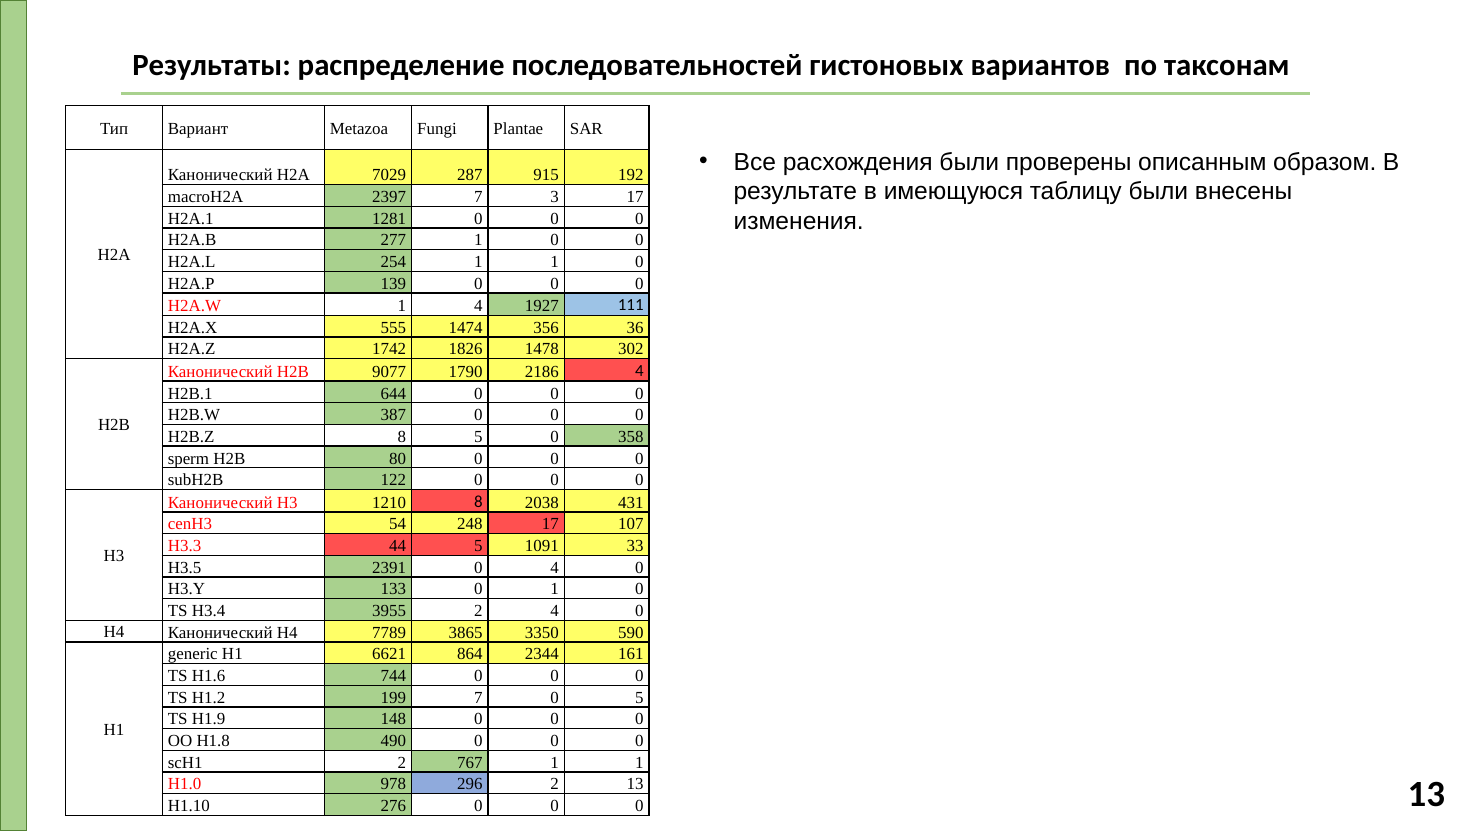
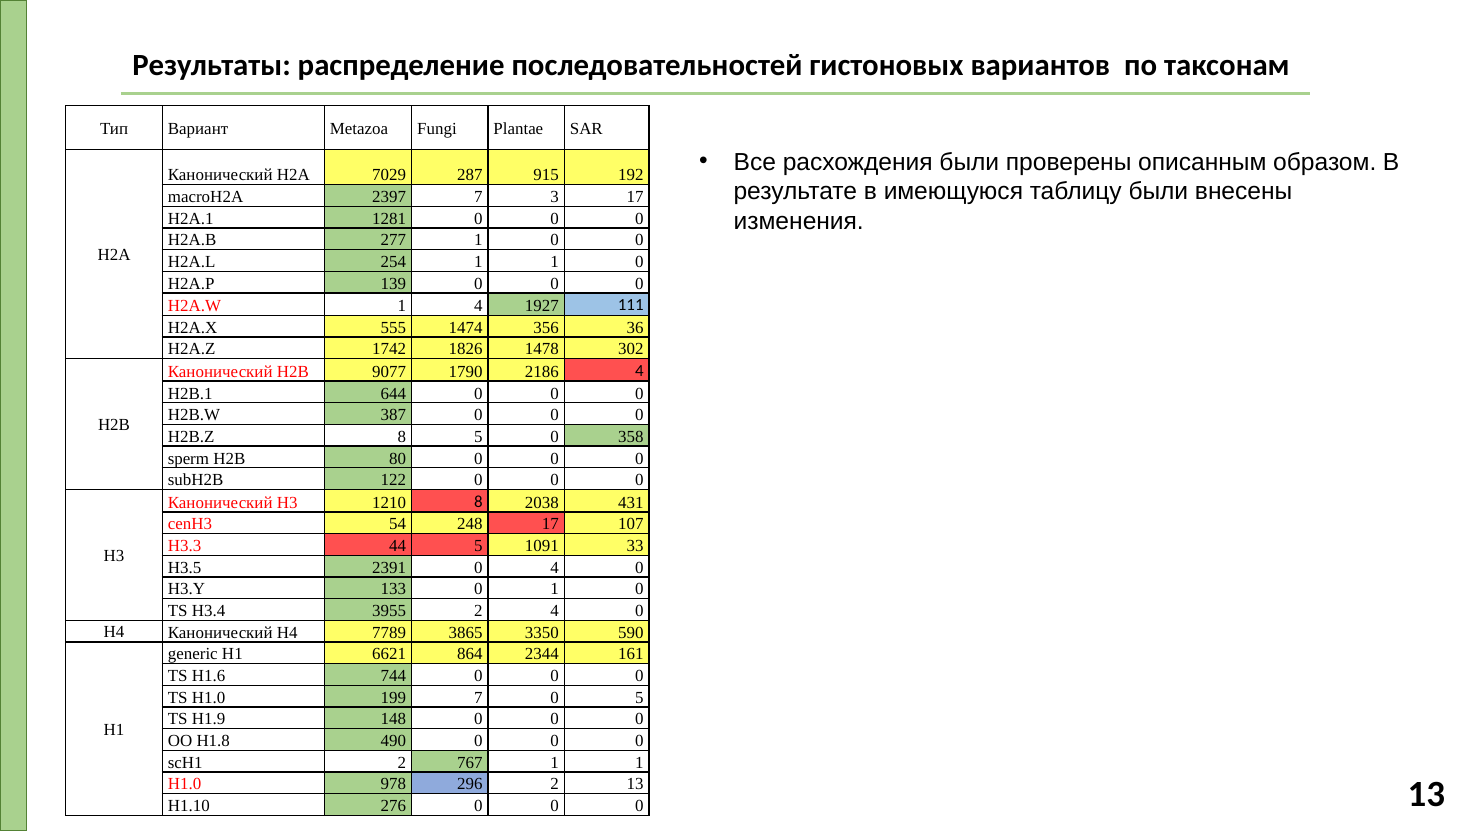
TS H1.2: H1.2 -> H1.0 (209, 698)
